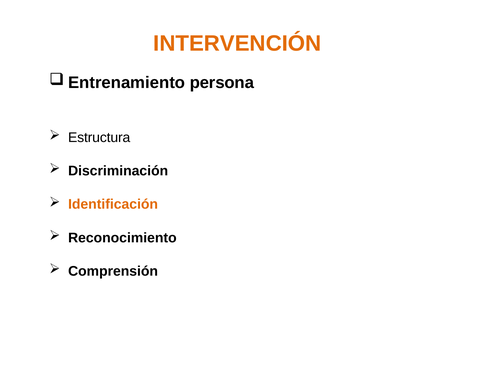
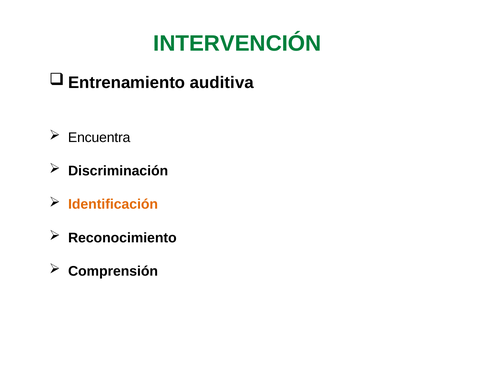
INTERVENCIÓN colour: orange -> green (237, 44)
persona: persona -> auditiva (222, 83)
Estructura: Estructura -> Encuentra (99, 138)
